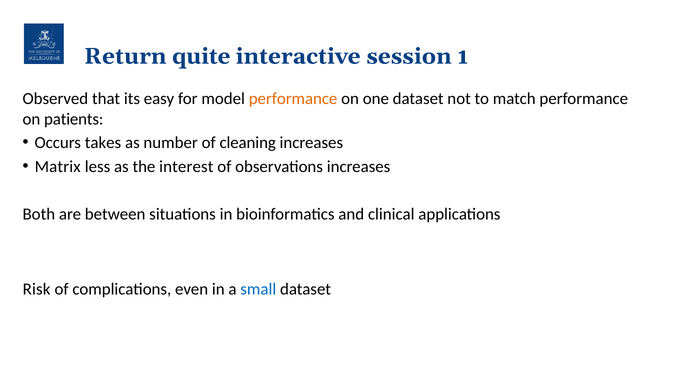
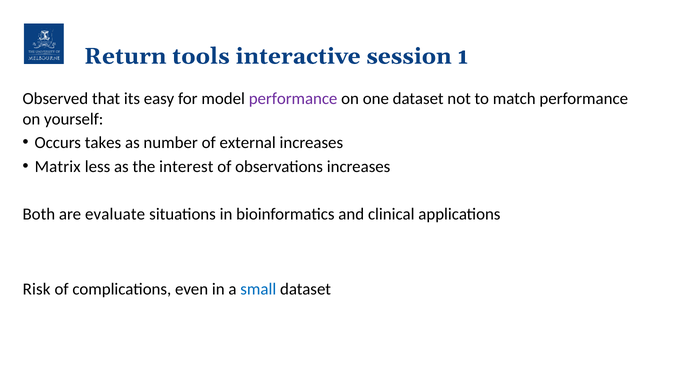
quite: quite -> tools (201, 56)
performance colour: orange -> purple (293, 99)
patients: patients -> yourself (74, 119)
cleaning: cleaning -> external (248, 143)
between: between -> evaluate (115, 214)
